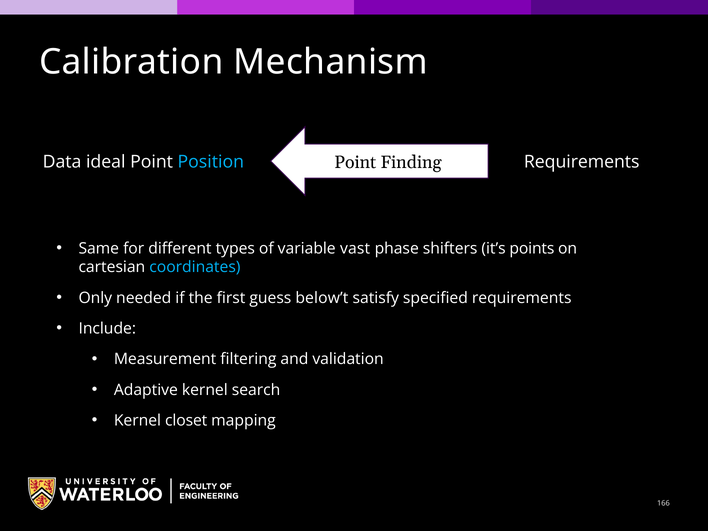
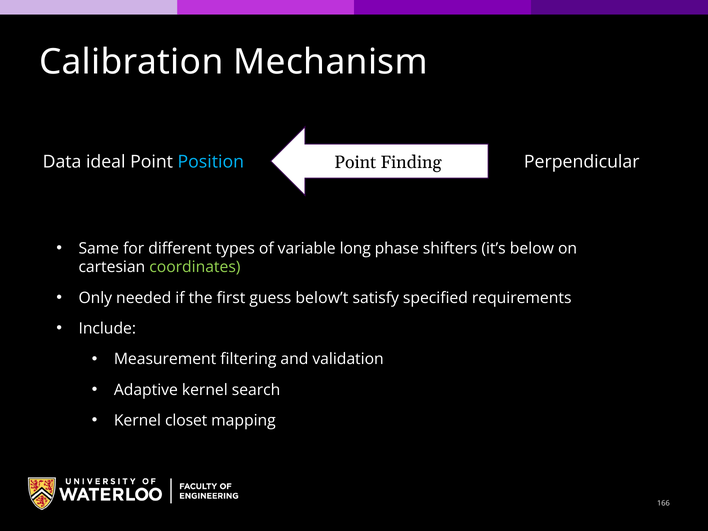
Finding Requirements: Requirements -> Perpendicular (582, 162)
vast: vast -> long (355, 248)
points: points -> below (532, 248)
coordinates colour: light blue -> light green (195, 267)
